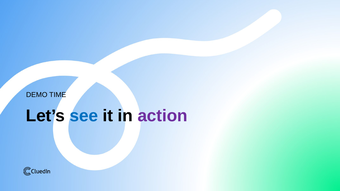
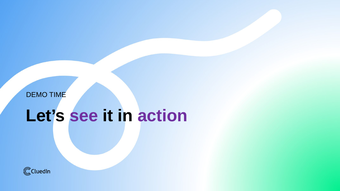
see colour: blue -> purple (84, 116)
